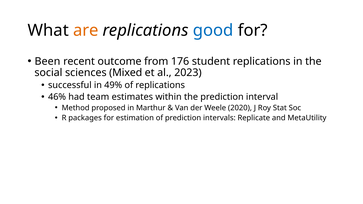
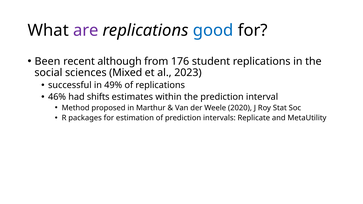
are colour: orange -> purple (86, 30)
outcome: outcome -> although (120, 61)
team: team -> shifts (98, 97)
